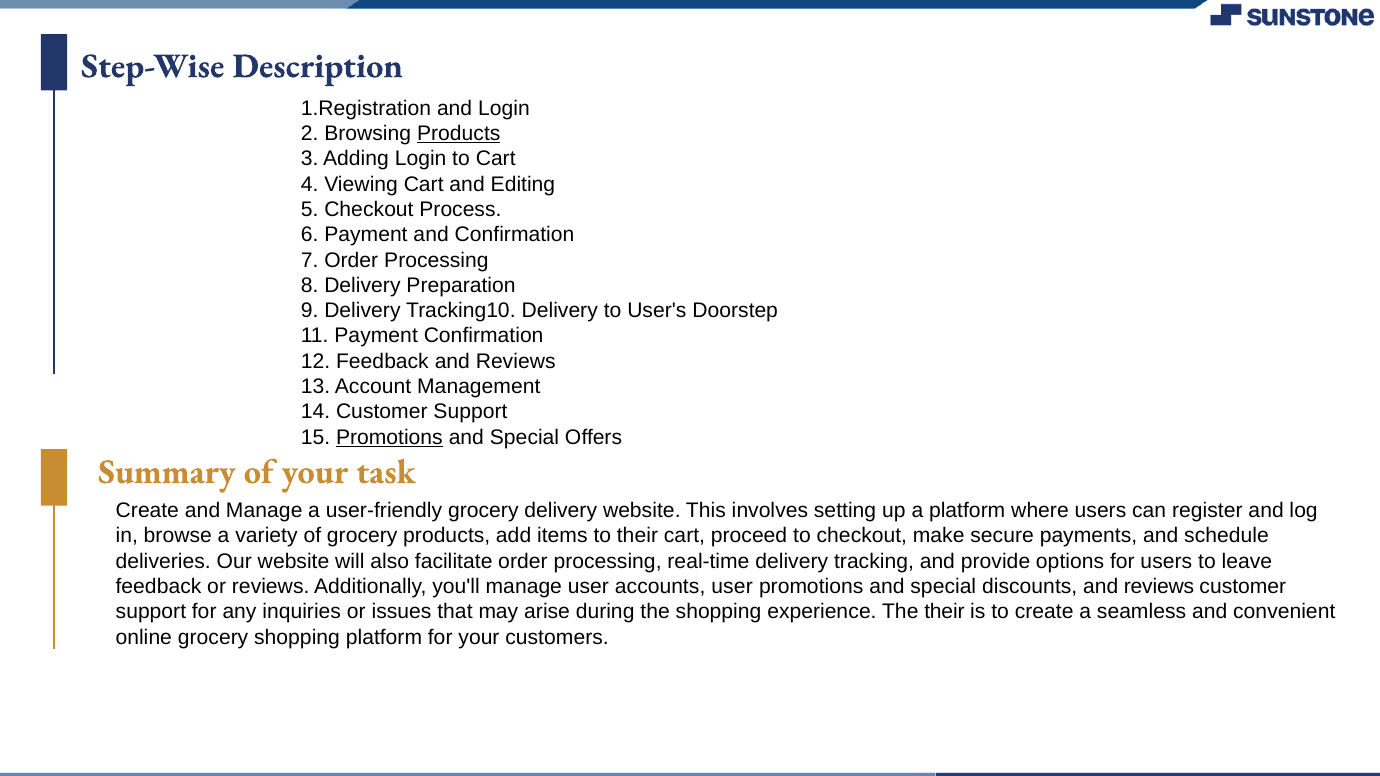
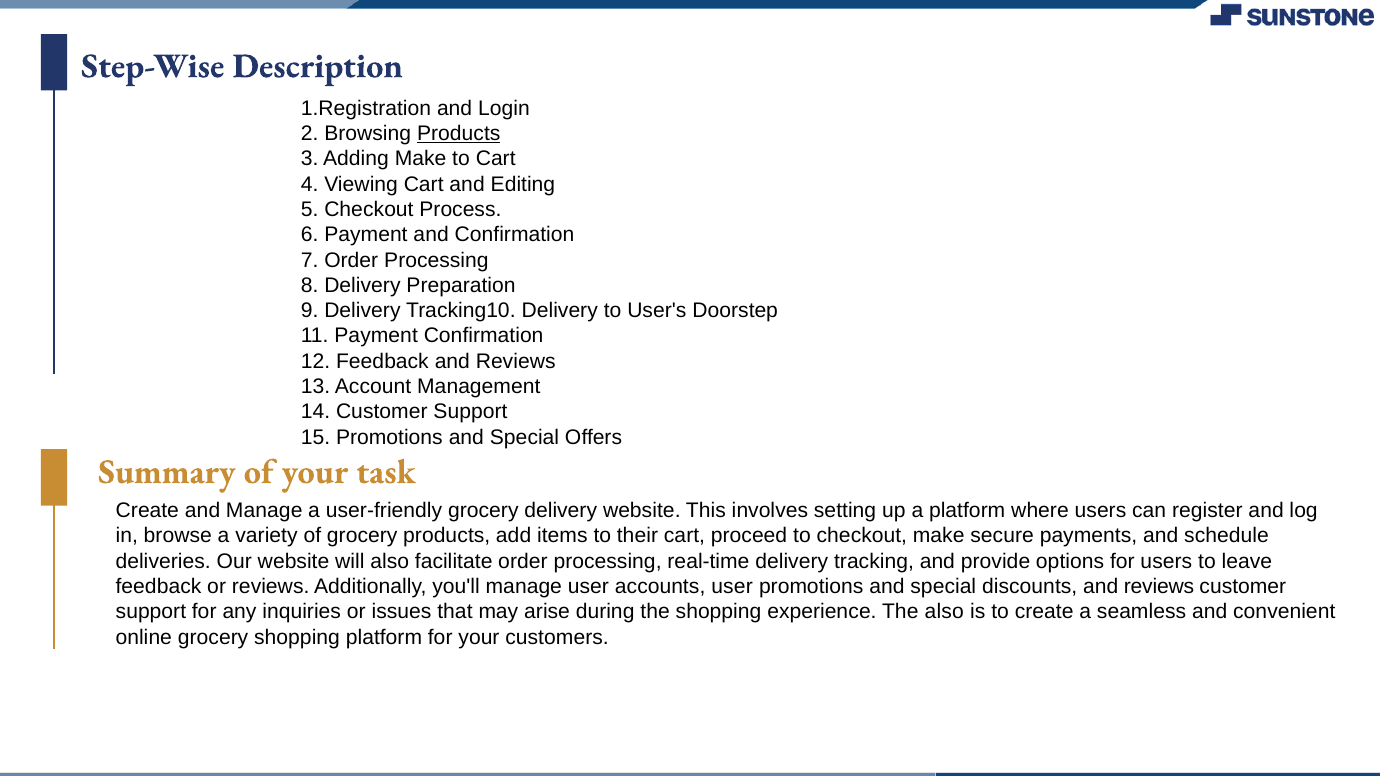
Adding Login: Login -> Make (421, 159)
Promotions underline: present -> none (389, 437)
The their: their -> also (944, 612)
